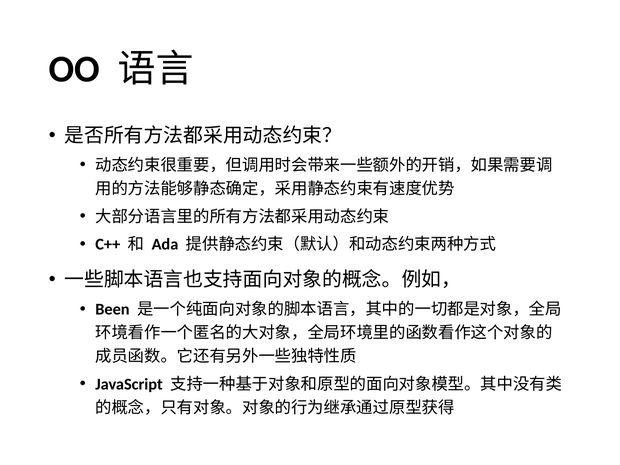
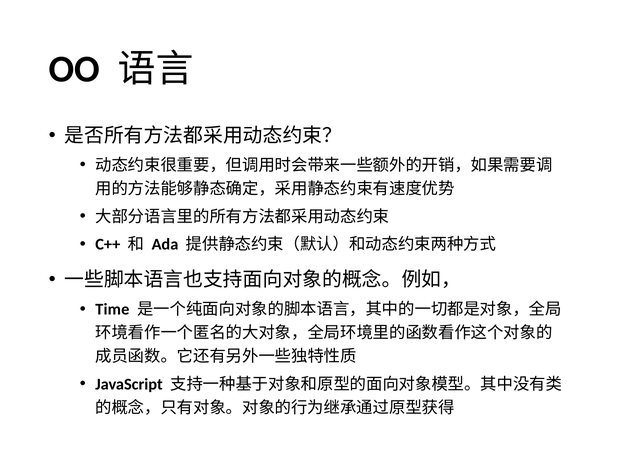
Been: Been -> Time (112, 309)
